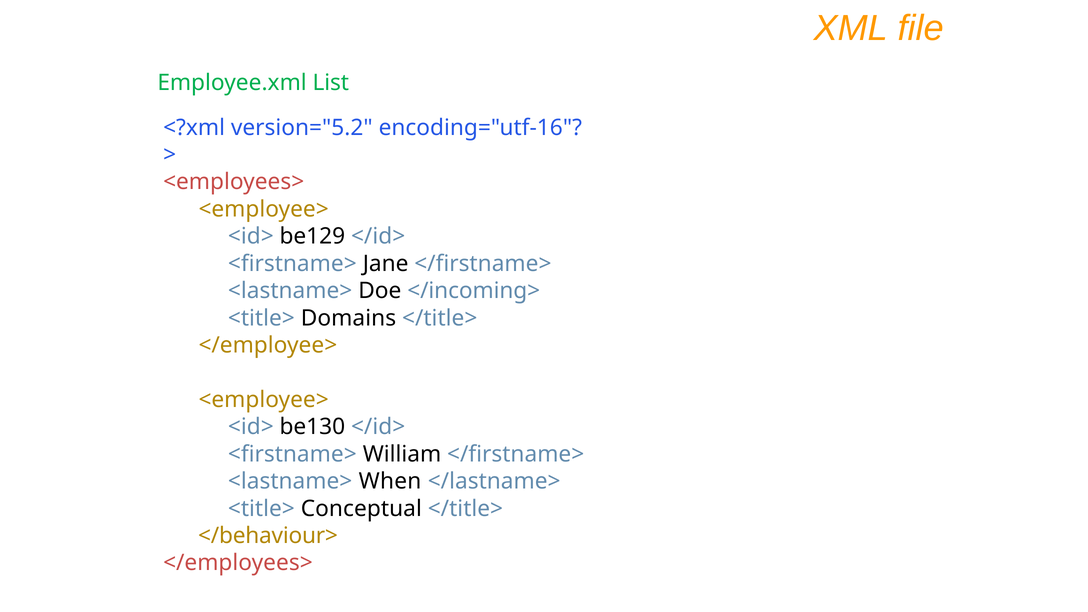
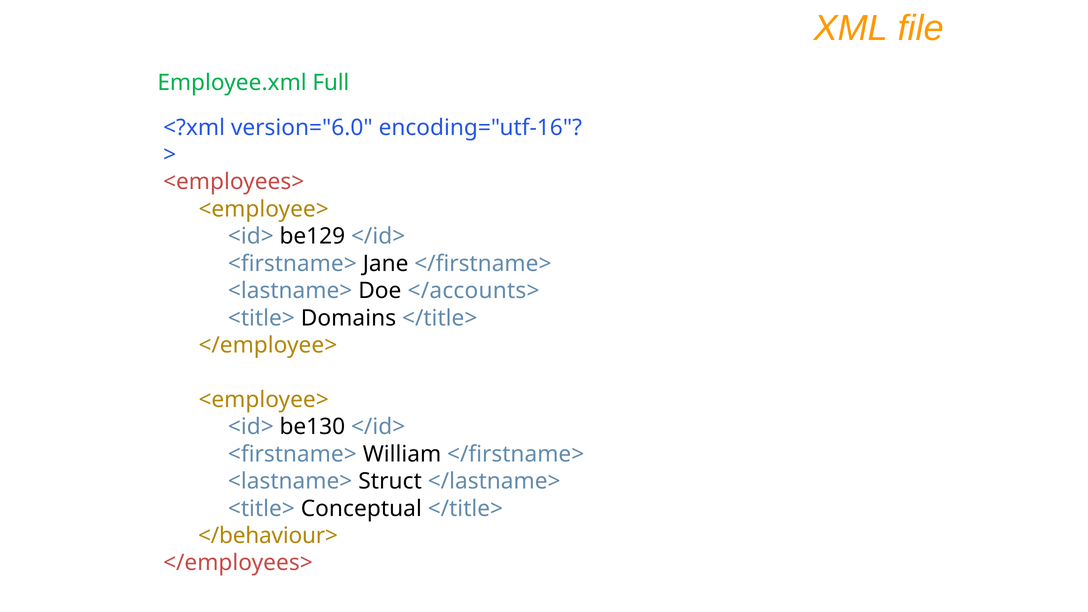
List: List -> Full (331, 83)
version="5.2: version="5.2 -> version="6.0 (302, 128)
</incoming>: </incoming> -> </accounts> (474, 291)
When: When -> Struct (390, 481)
